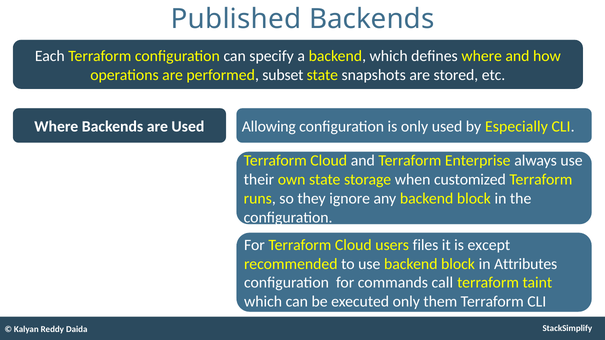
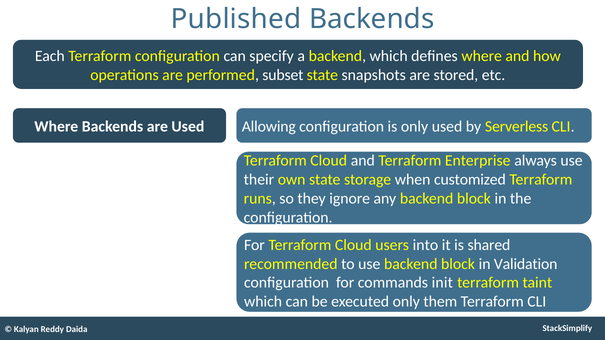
Especially: Especially -> Serverless (517, 127)
files: files -> into (425, 245)
except: except -> shared (489, 245)
Attributes: Attributes -> Validation (526, 264)
call: call -> init (442, 283)
